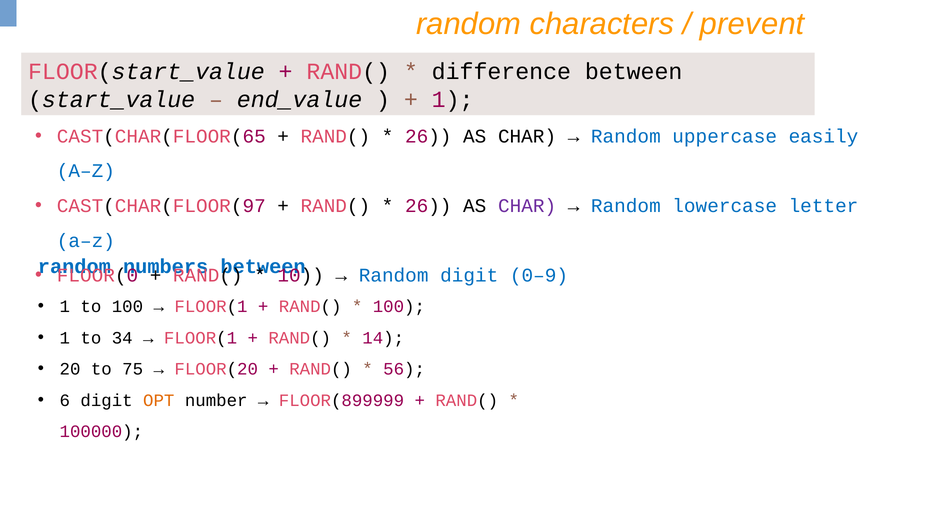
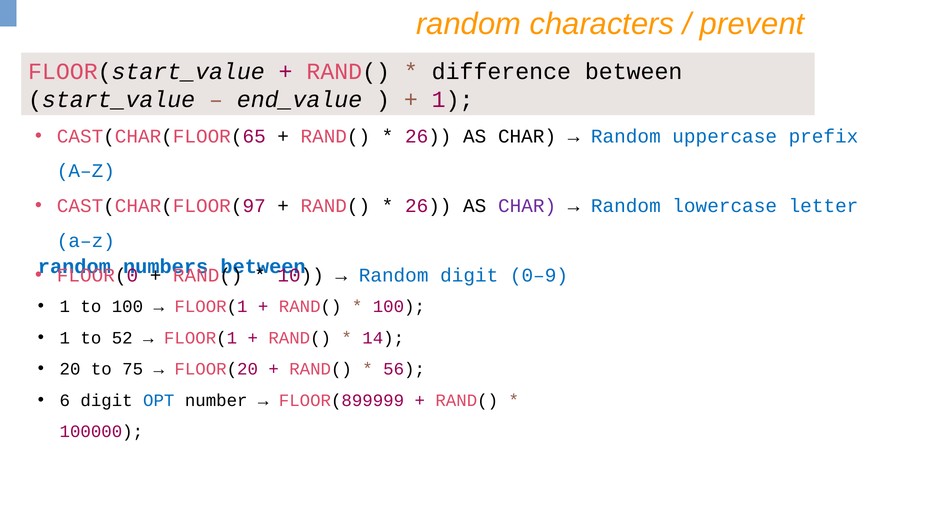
easily: easily -> prefix (823, 136)
34: 34 -> 52 (122, 338)
OPT colour: orange -> blue (159, 400)
